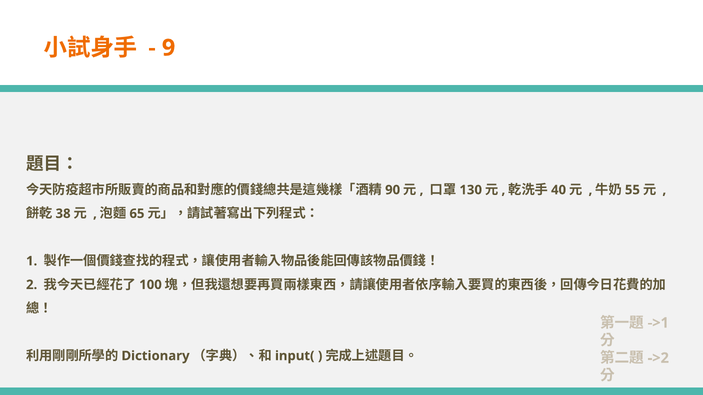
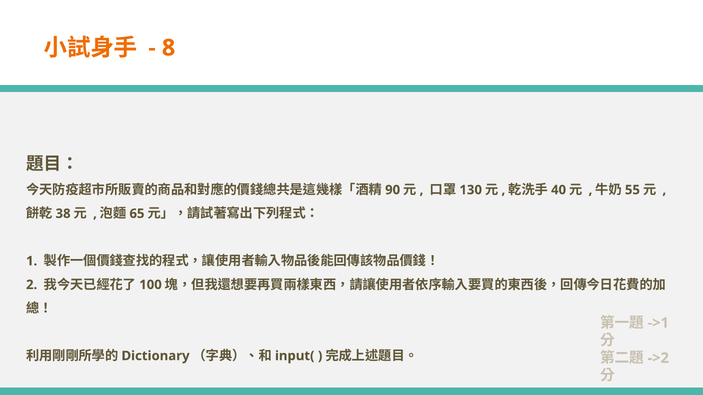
9: 9 -> 8 (169, 48)
